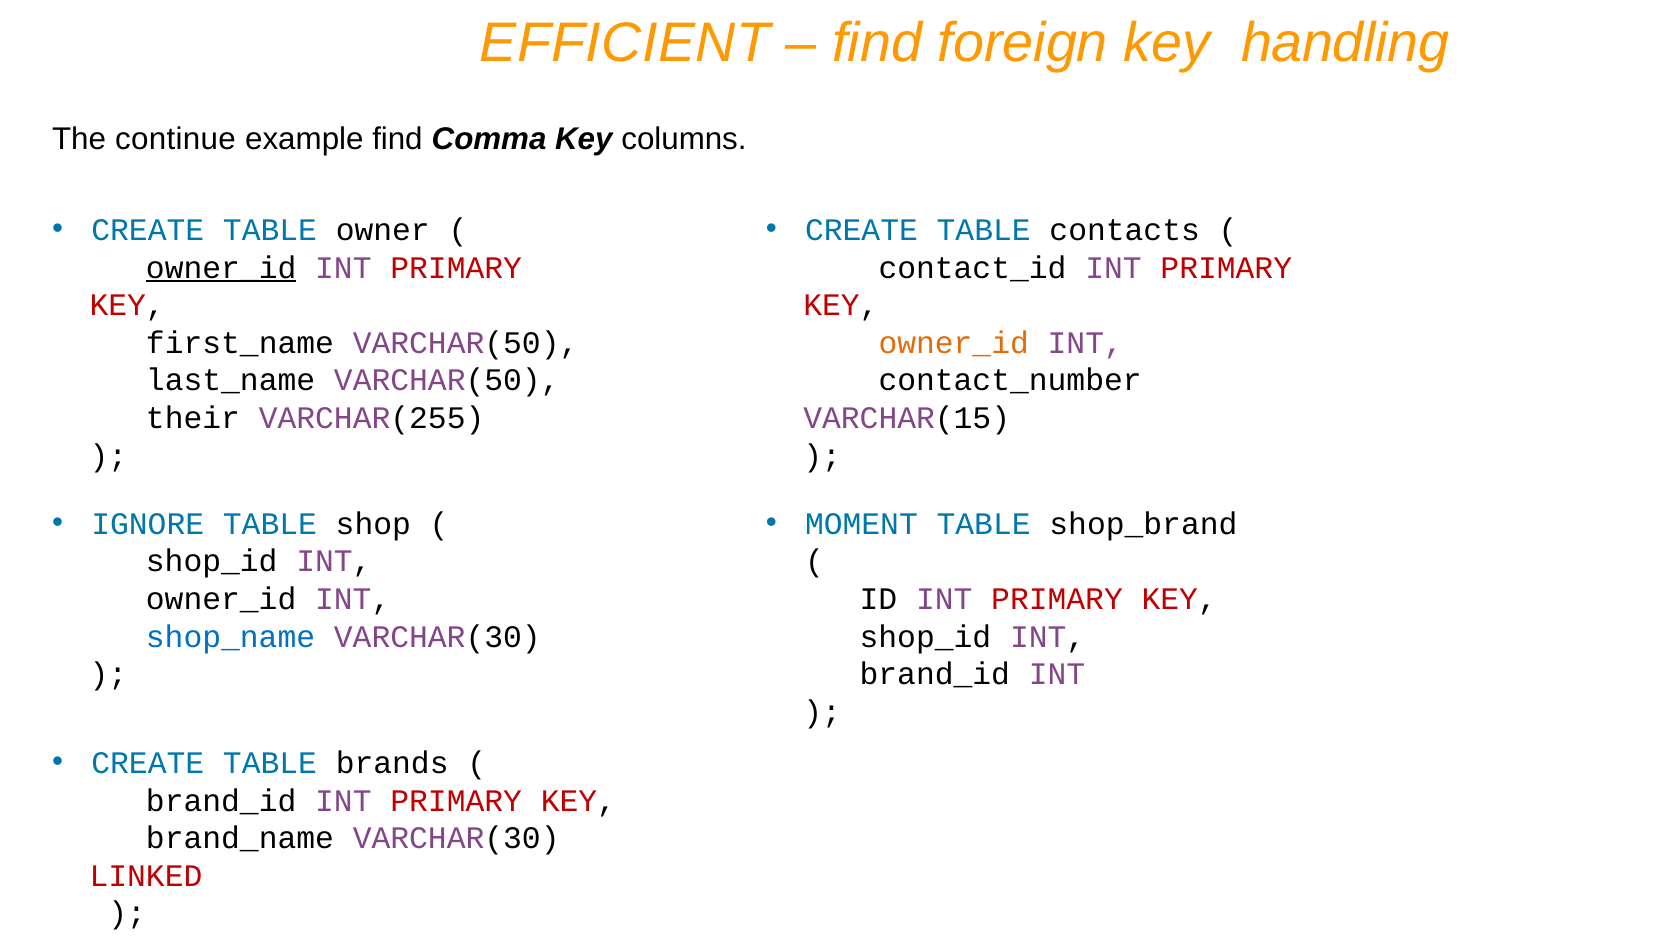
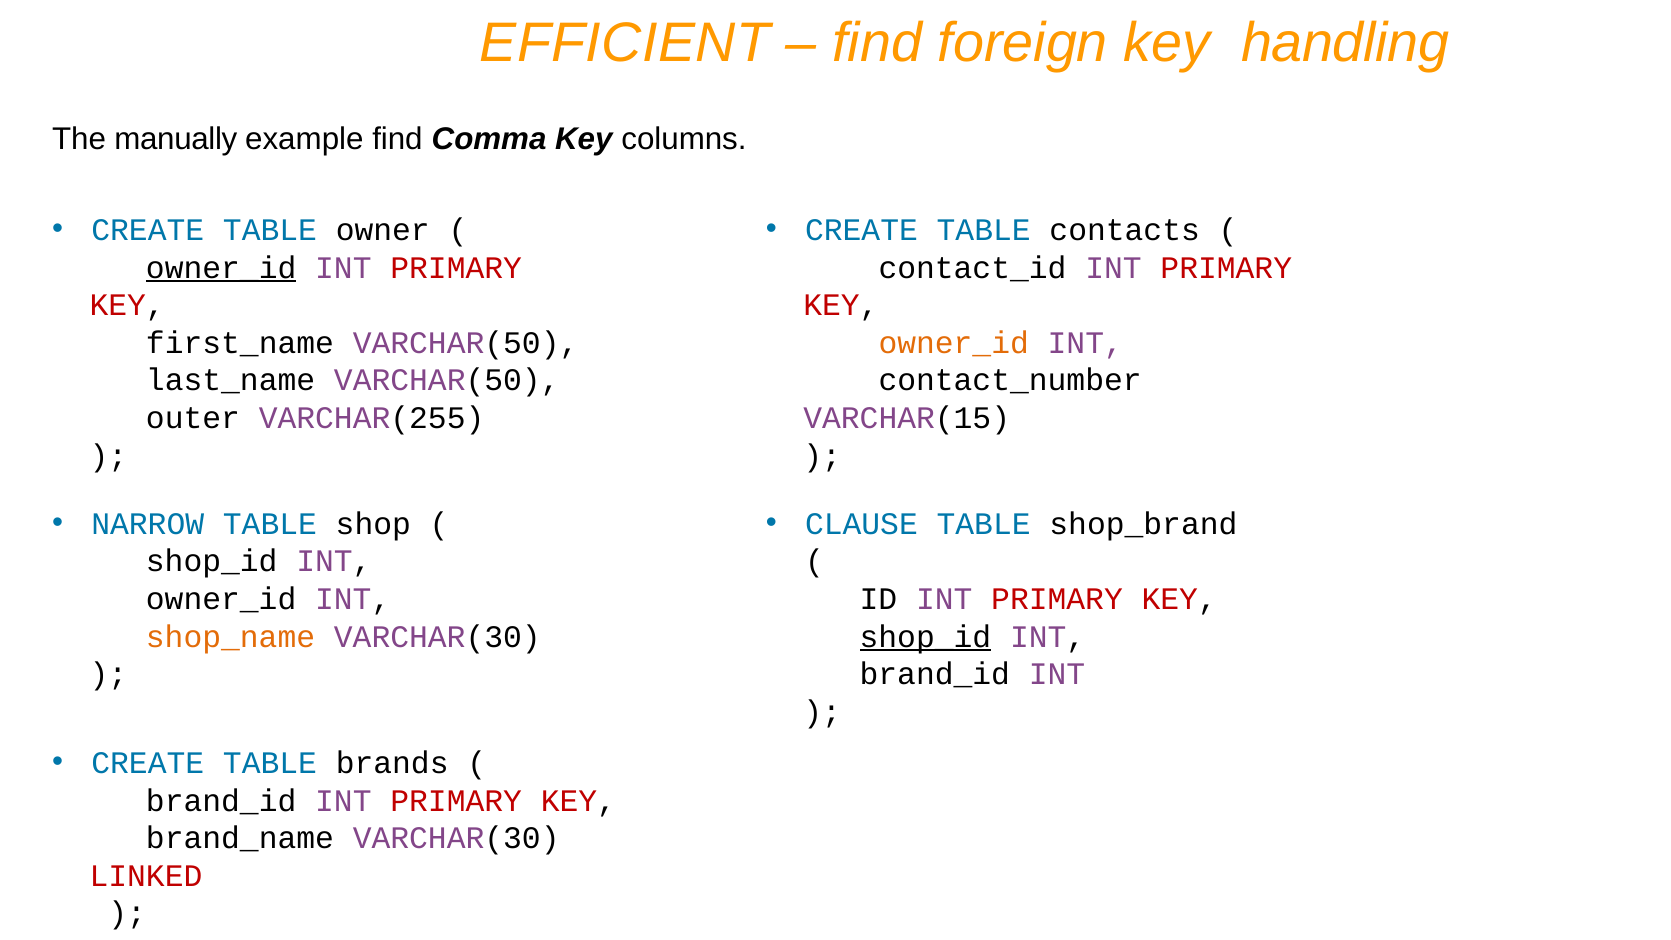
continue: continue -> manually (176, 139)
their: their -> outer (193, 418)
IGNORE: IGNORE -> NARROW (148, 524)
MOMENT: MOMENT -> CLAUSE (861, 524)
shop_name colour: blue -> orange (231, 637)
shop_id underline: none -> present (925, 637)
